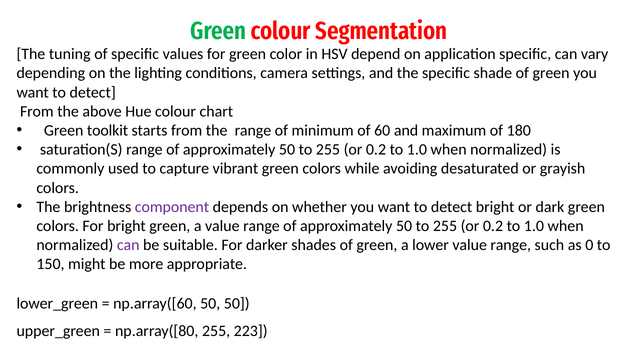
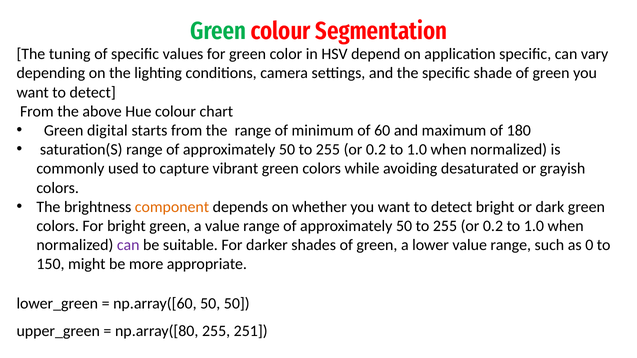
toolkit: toolkit -> digital (107, 131)
component colour: purple -> orange (172, 207)
223: 223 -> 251 (251, 331)
